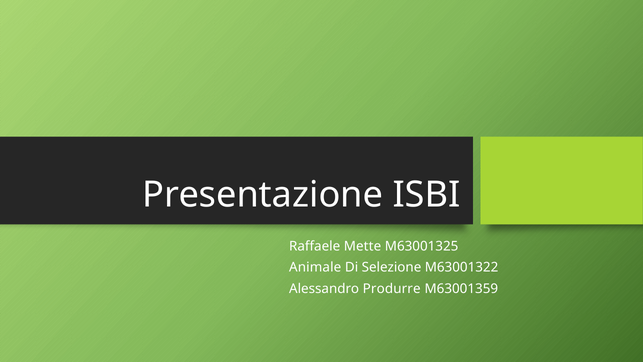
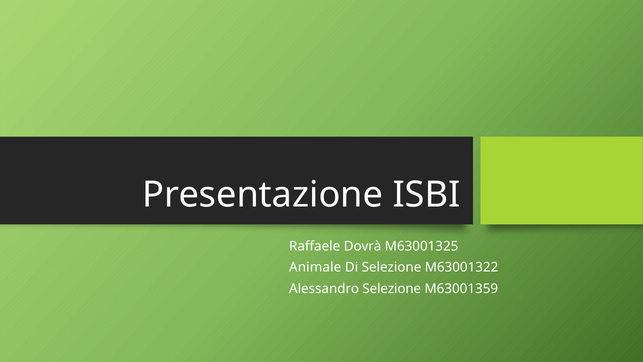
Mette: Mette -> Dovrà (363, 246)
Alessandro Produrre: Produrre -> Selezione (392, 288)
